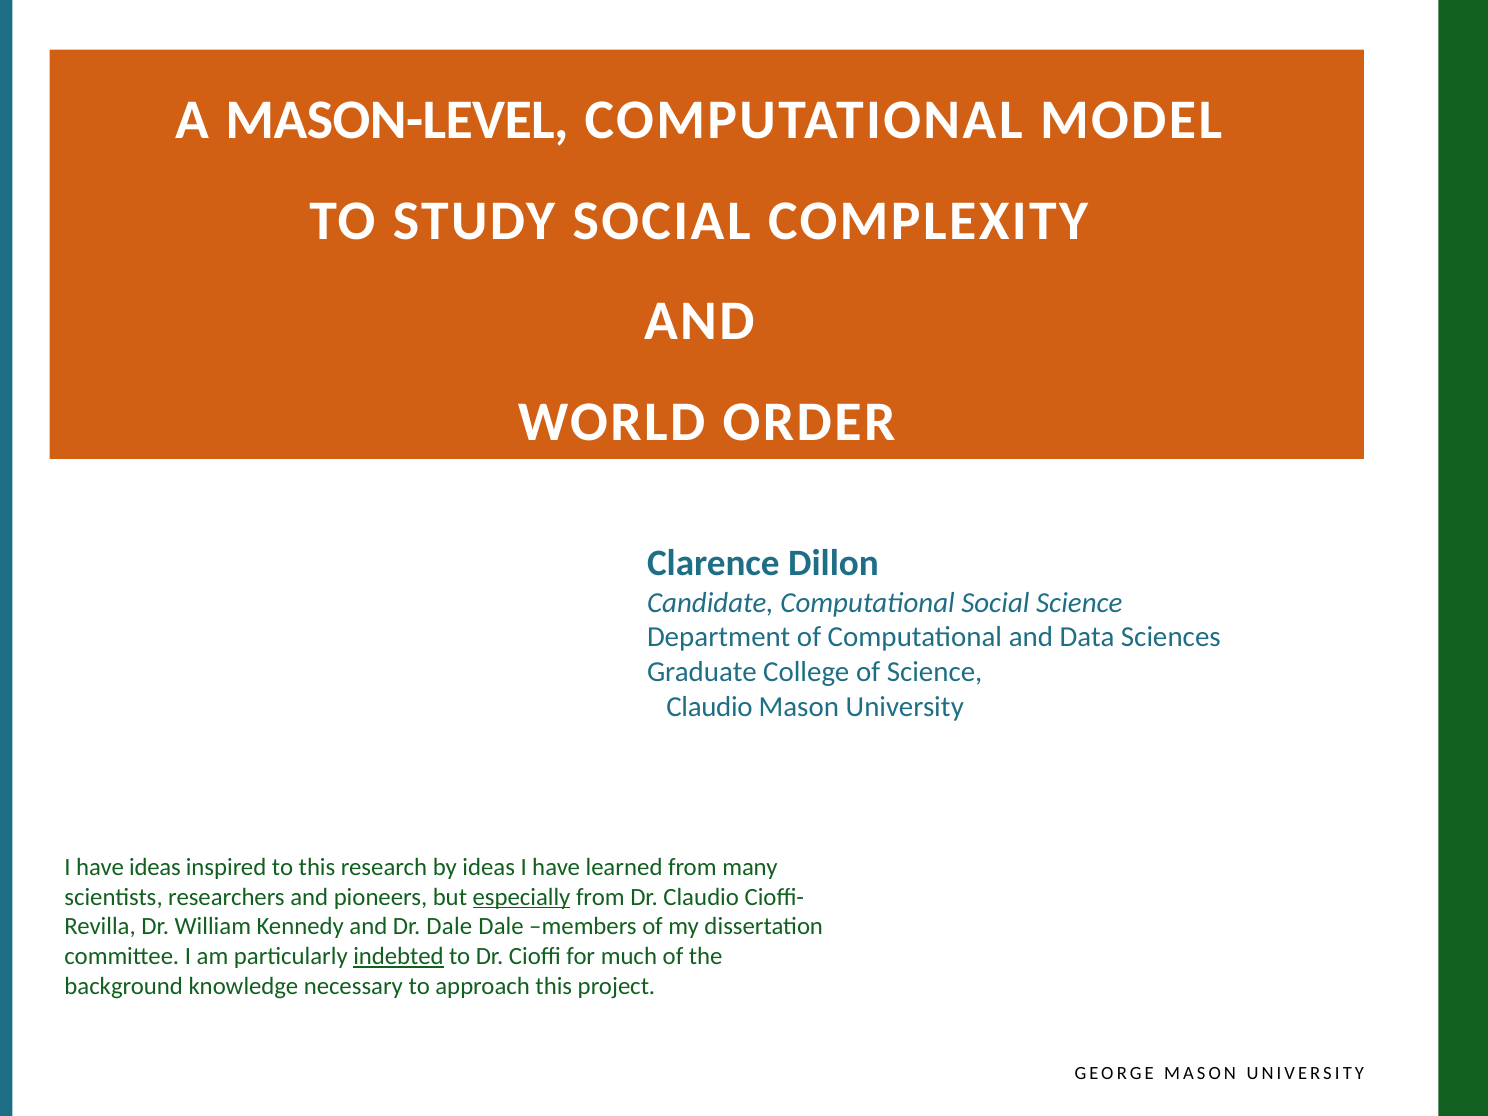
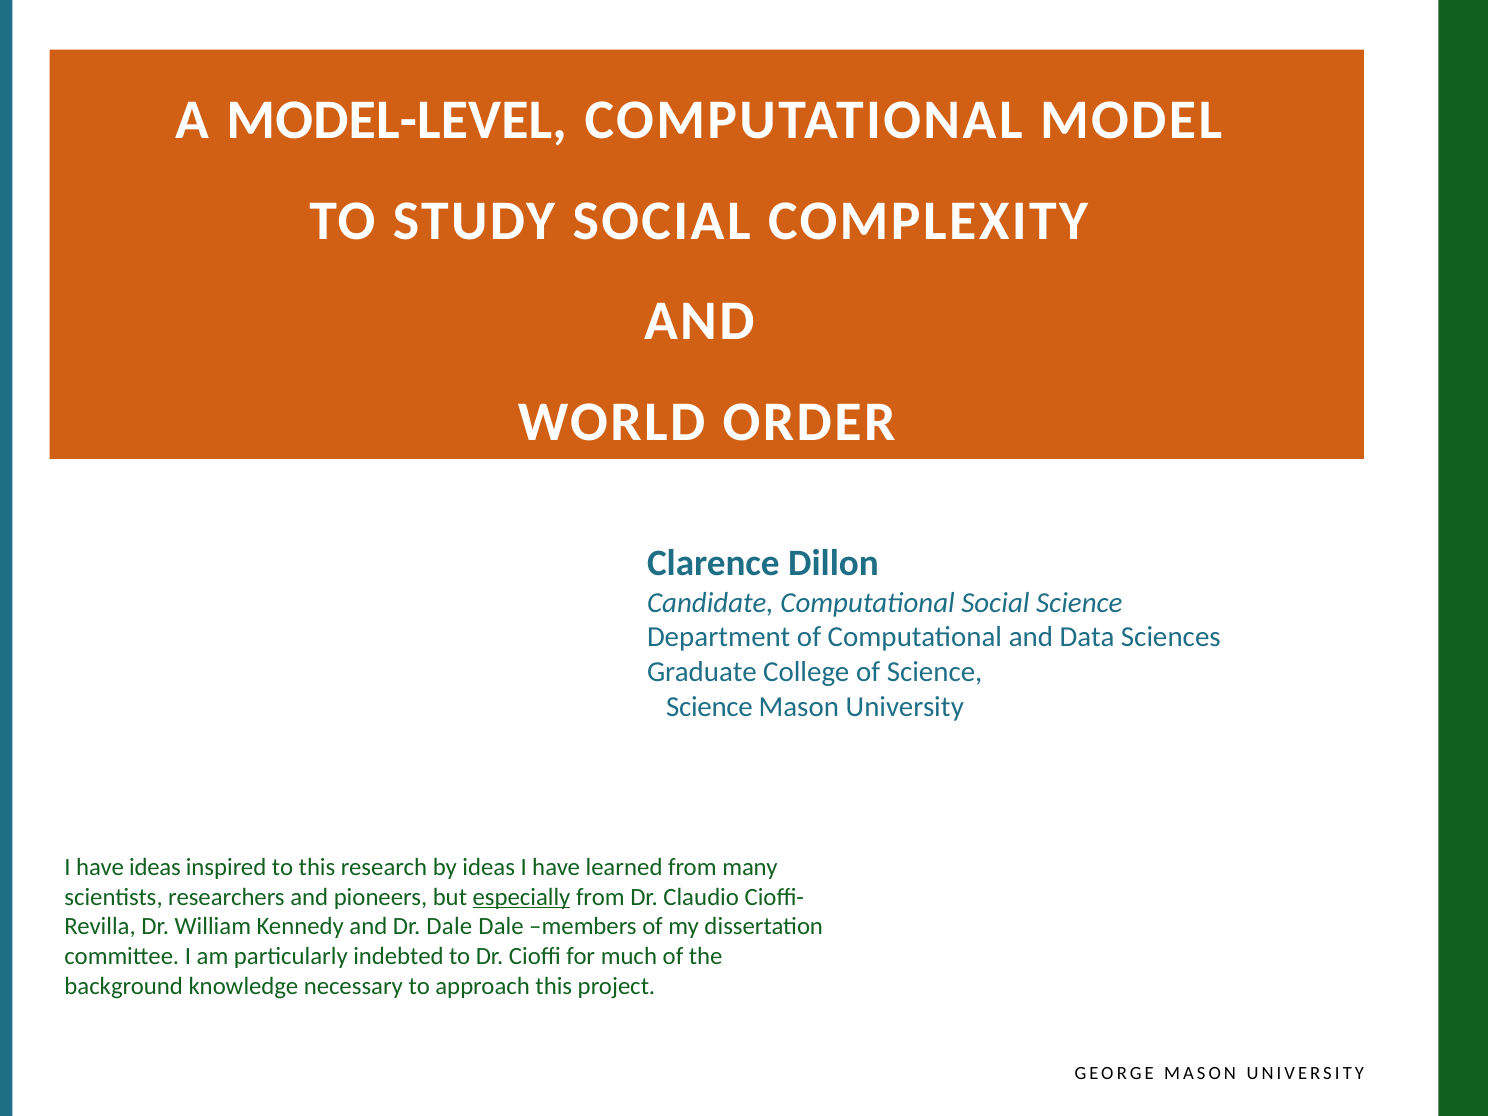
MASON-LEVEL: MASON-LEVEL -> MODEL-LEVEL (397, 120)
Claudio: Claudio -> Science (710, 707)
indebted underline: present -> none (398, 957)
